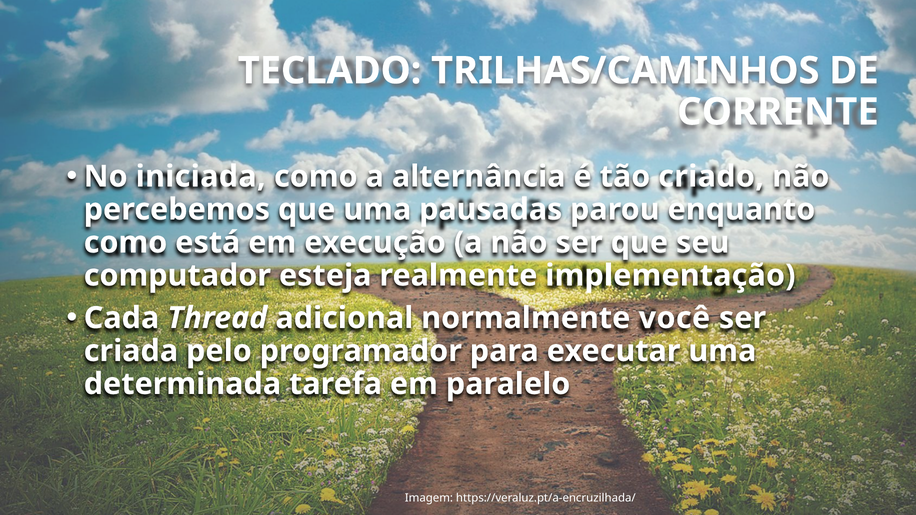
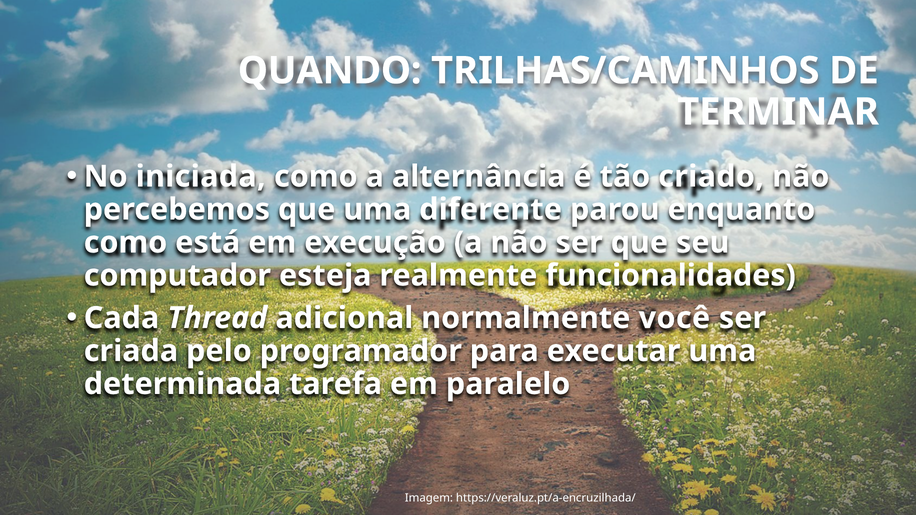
TECLADO: TECLADO -> QUANDO (330, 71)
CORRENTE: CORRENTE -> TERMINAR (778, 112)
pausadas: pausadas -> diferente (491, 210)
implementação: implementação -> funcionalidades (671, 276)
